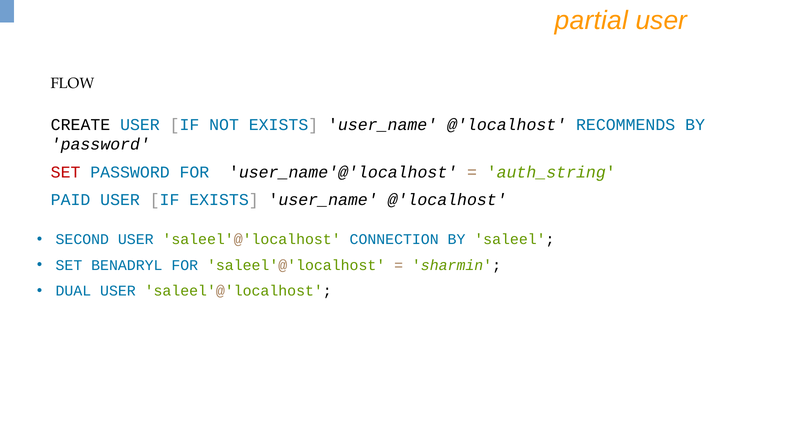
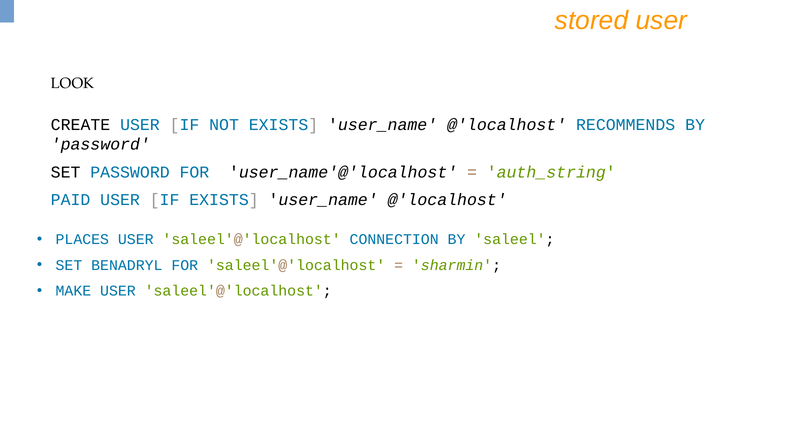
partial: partial -> stored (592, 21)
FLOW: FLOW -> LOOK (72, 83)
SET colour: red -> black (66, 172)
SECOND: SECOND -> PLACES (82, 239)
DUAL: DUAL -> MAKE (73, 291)
